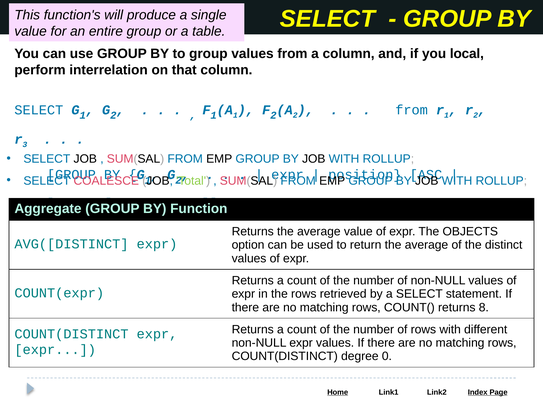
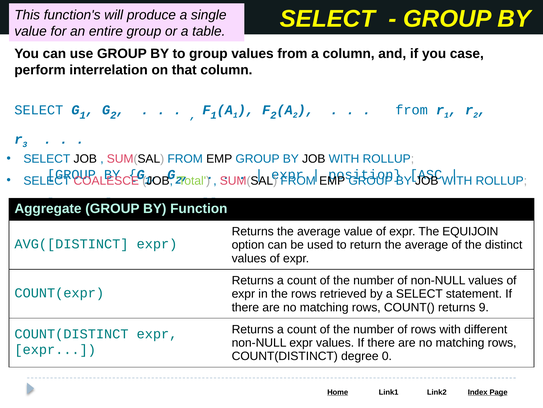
local: local -> case (467, 53)
OBJECTS: OBJECTS -> EQUIJOIN (470, 231)
8: 8 -> 9 (484, 307)
